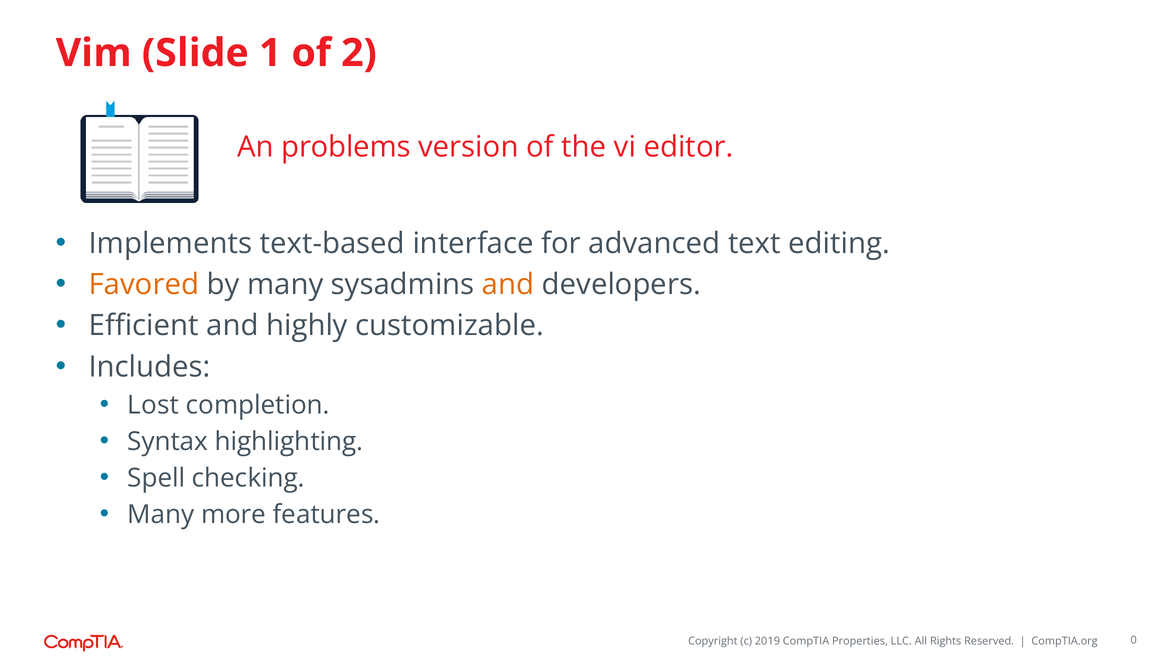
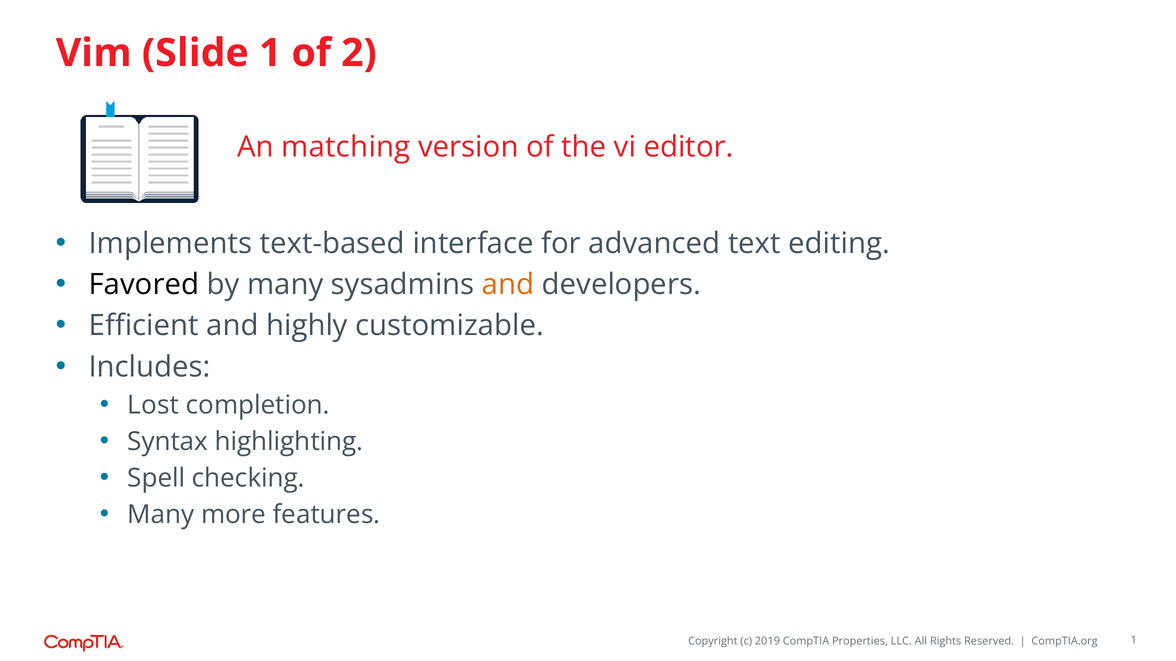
problems: problems -> matching (346, 147)
Favored colour: orange -> black (144, 285)
0: 0 -> 1 (1134, 641)
